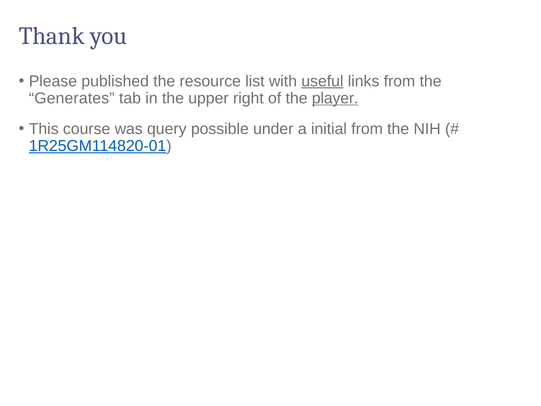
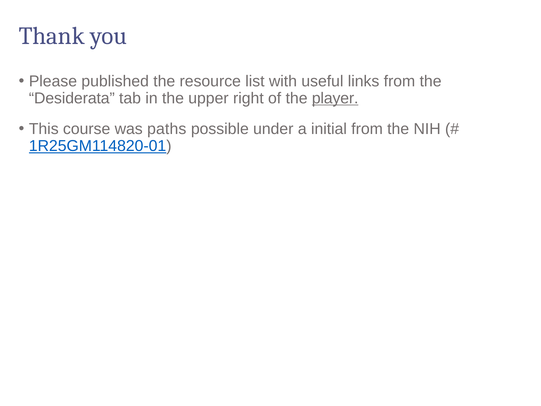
useful underline: present -> none (322, 81)
Generates: Generates -> Desiderata (72, 98)
query: query -> paths (167, 129)
